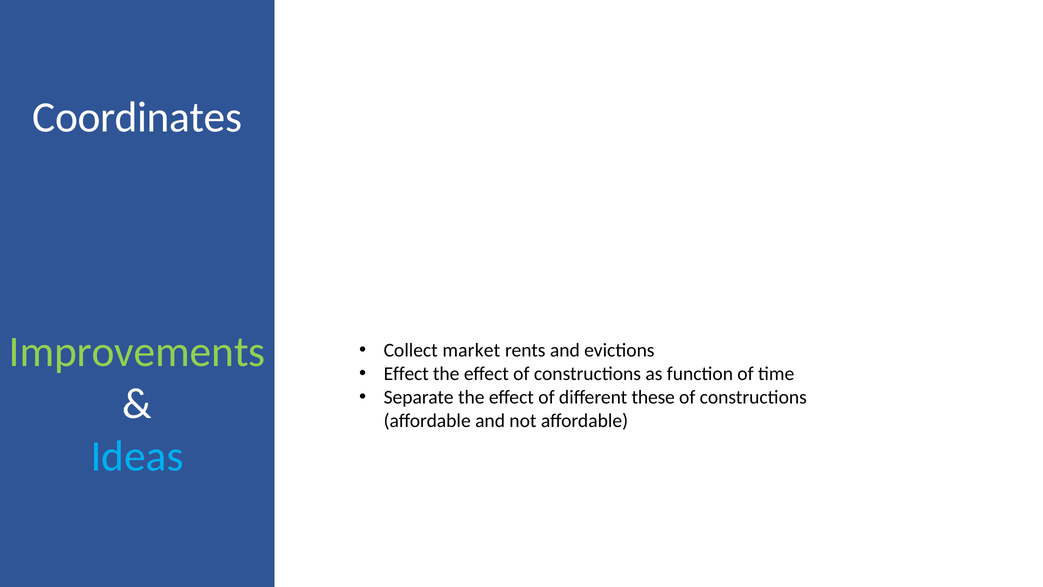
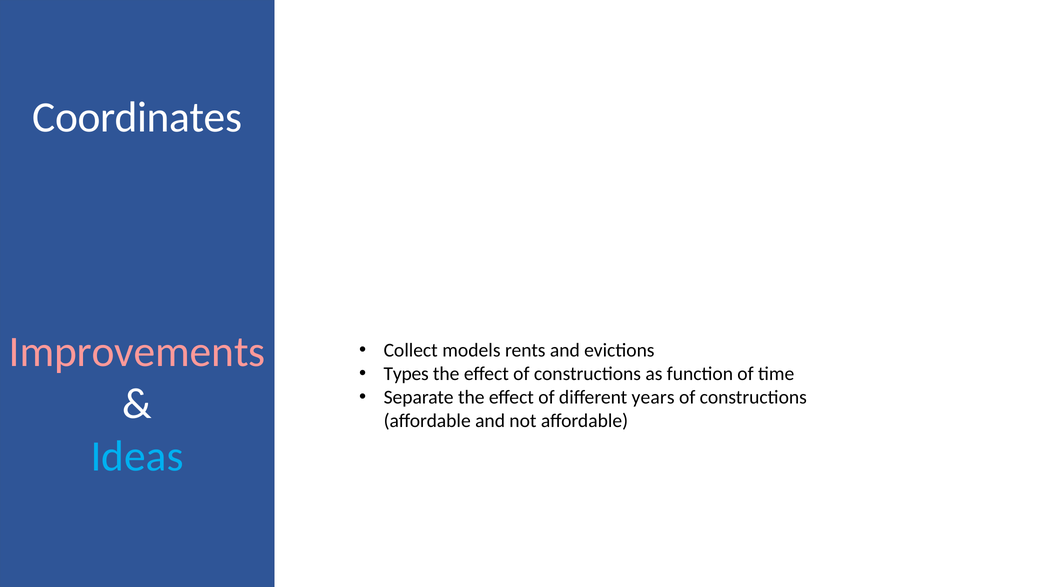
Improvements colour: light green -> pink (137, 352)
market: market -> models (471, 350)
Effect: Effect -> Types (406, 374)
these: these -> years (653, 397)
